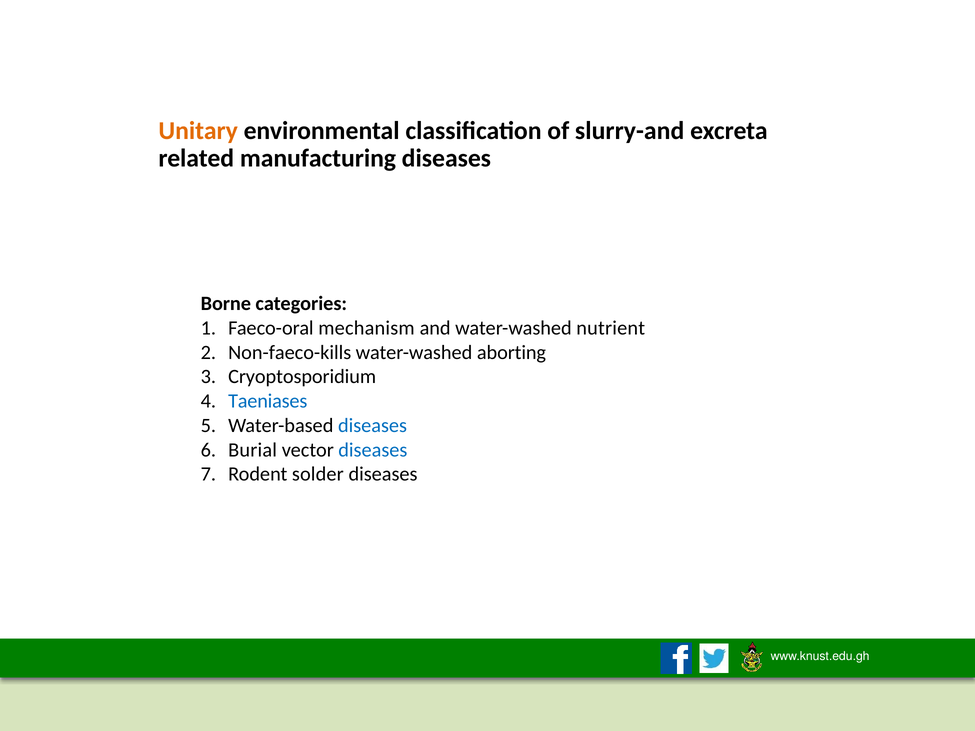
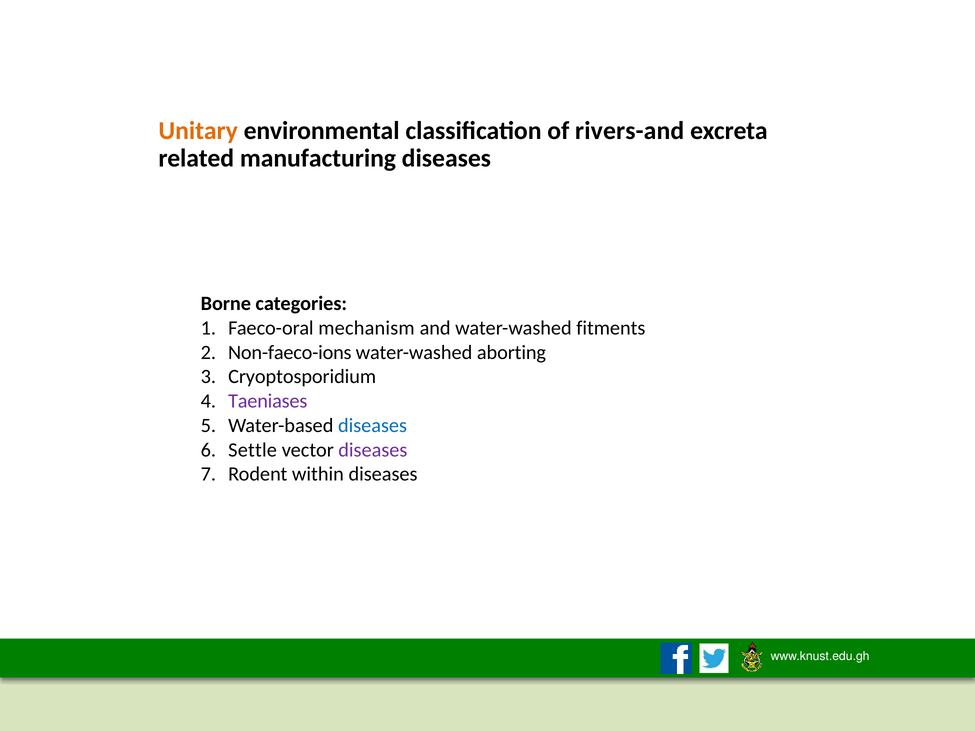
slurry-and: slurry-and -> rivers-and (630, 131)
nutrient: nutrient -> fitments (611, 328)
Non-faeco-kills: Non-faeco-kills -> Non-faeco-ions (290, 352)
Taeniases colour: blue -> purple (268, 401)
Burial: Burial -> Settle (253, 450)
diseases colour: blue -> purple (373, 450)
solder: solder -> within (318, 474)
